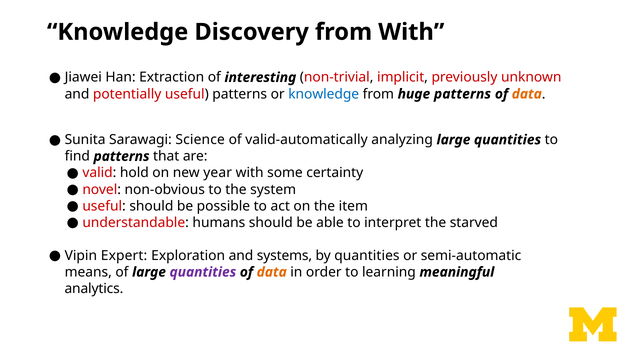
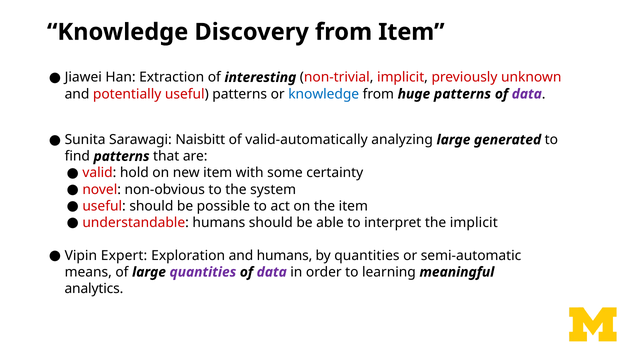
from With: With -> Item (411, 32)
data colour: orange -> purple (527, 94)
Science: Science -> Naisbitt (200, 140)
analyzing large quantities: quantities -> generated (508, 140)
new year: year -> item (218, 173)
the starved: starved -> implicit (474, 223)
and systems: systems -> humans (285, 255)
data colour: orange -> purple (272, 272)
